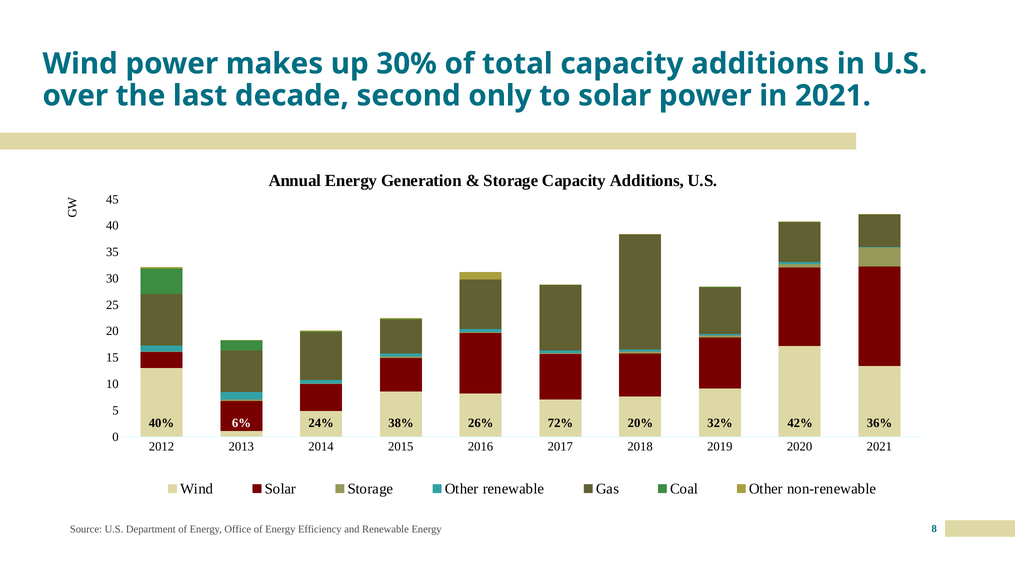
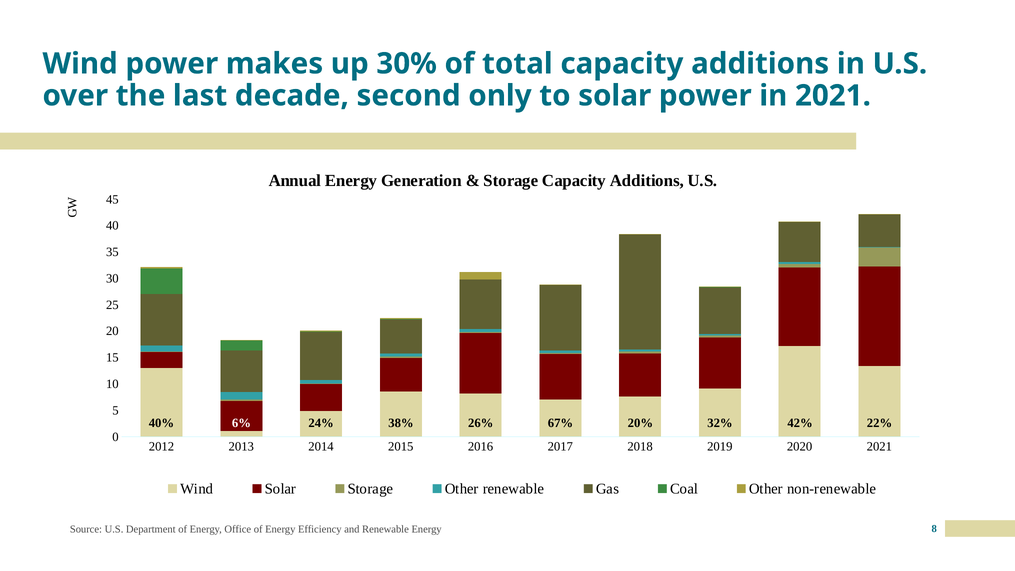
72%: 72% -> 67% (560, 423)
36%: 36% -> 22% (880, 423)
